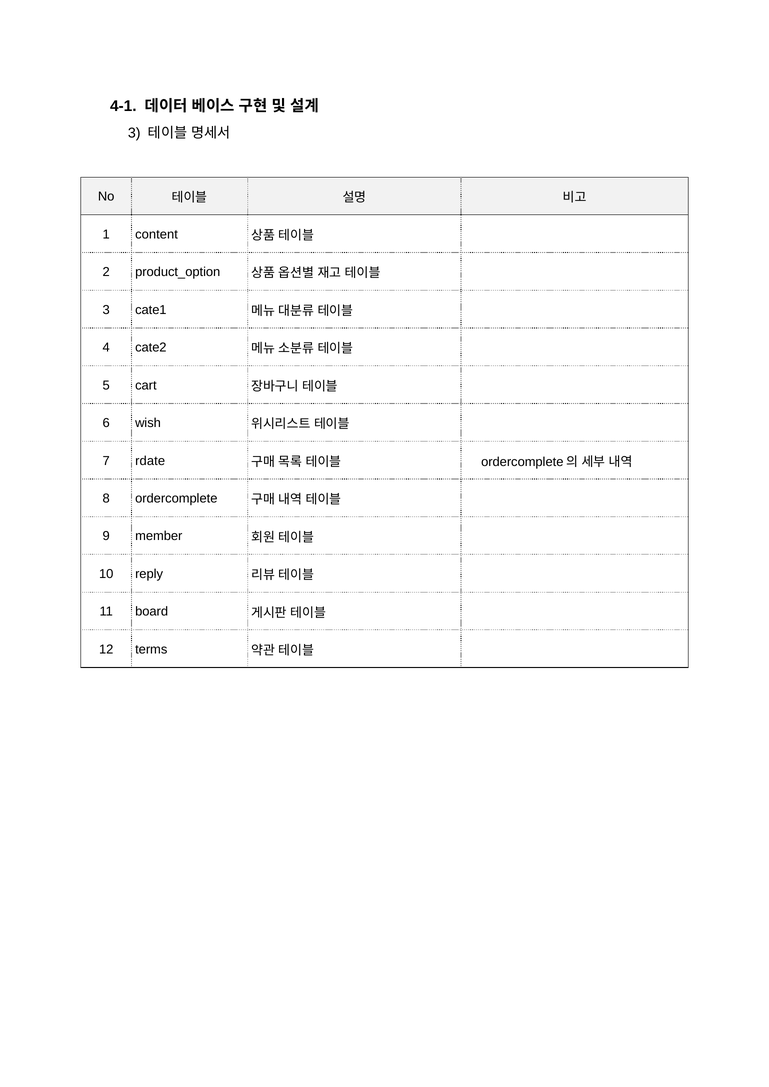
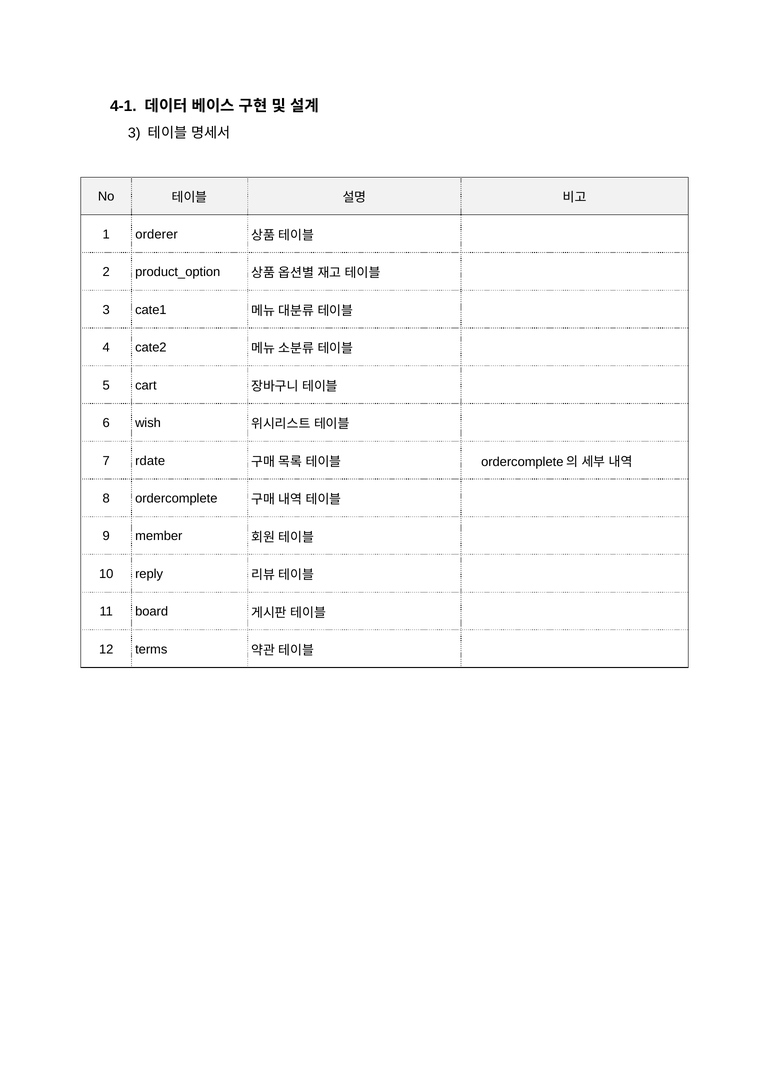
content: content -> orderer (157, 234)
